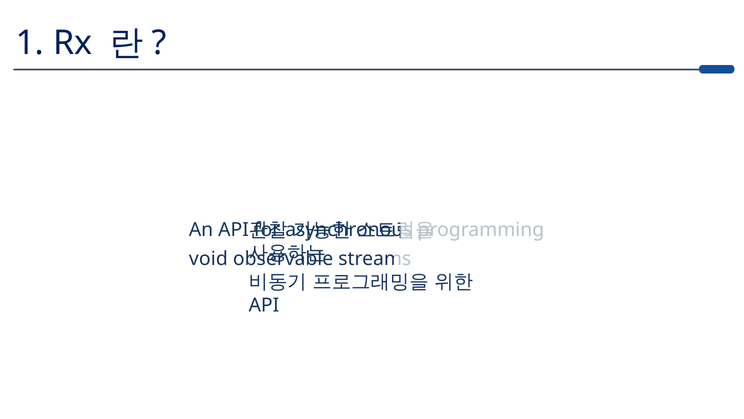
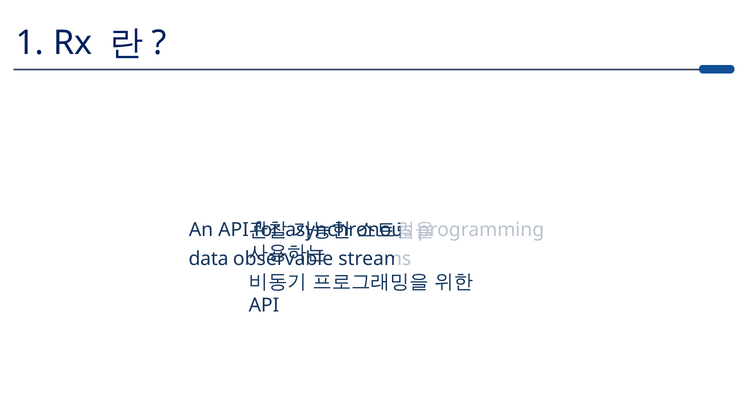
void: void -> data (209, 258)
